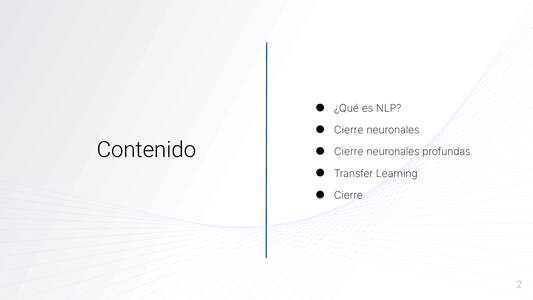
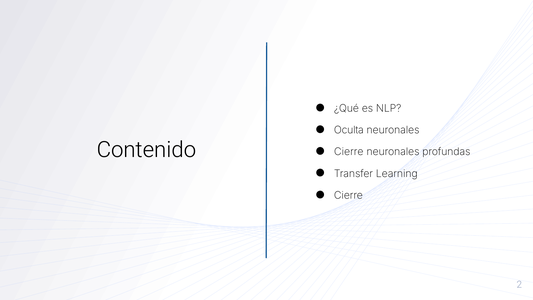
Cierre: Cierre -> Oculta (349, 130)
